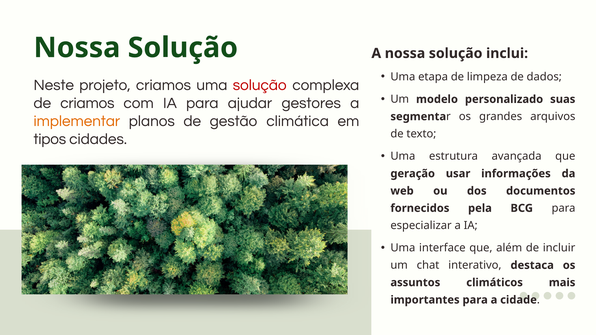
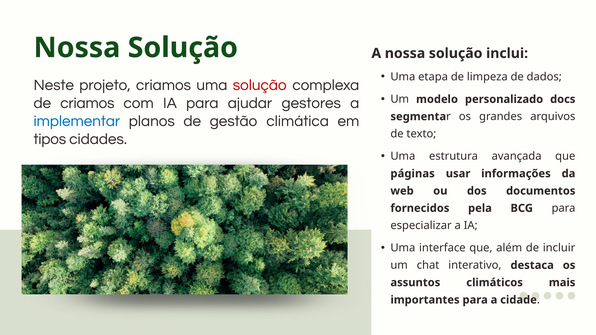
suas: suas -> docs (563, 99)
implementar colour: orange -> blue (77, 121)
geração: geração -> páginas (413, 174)
